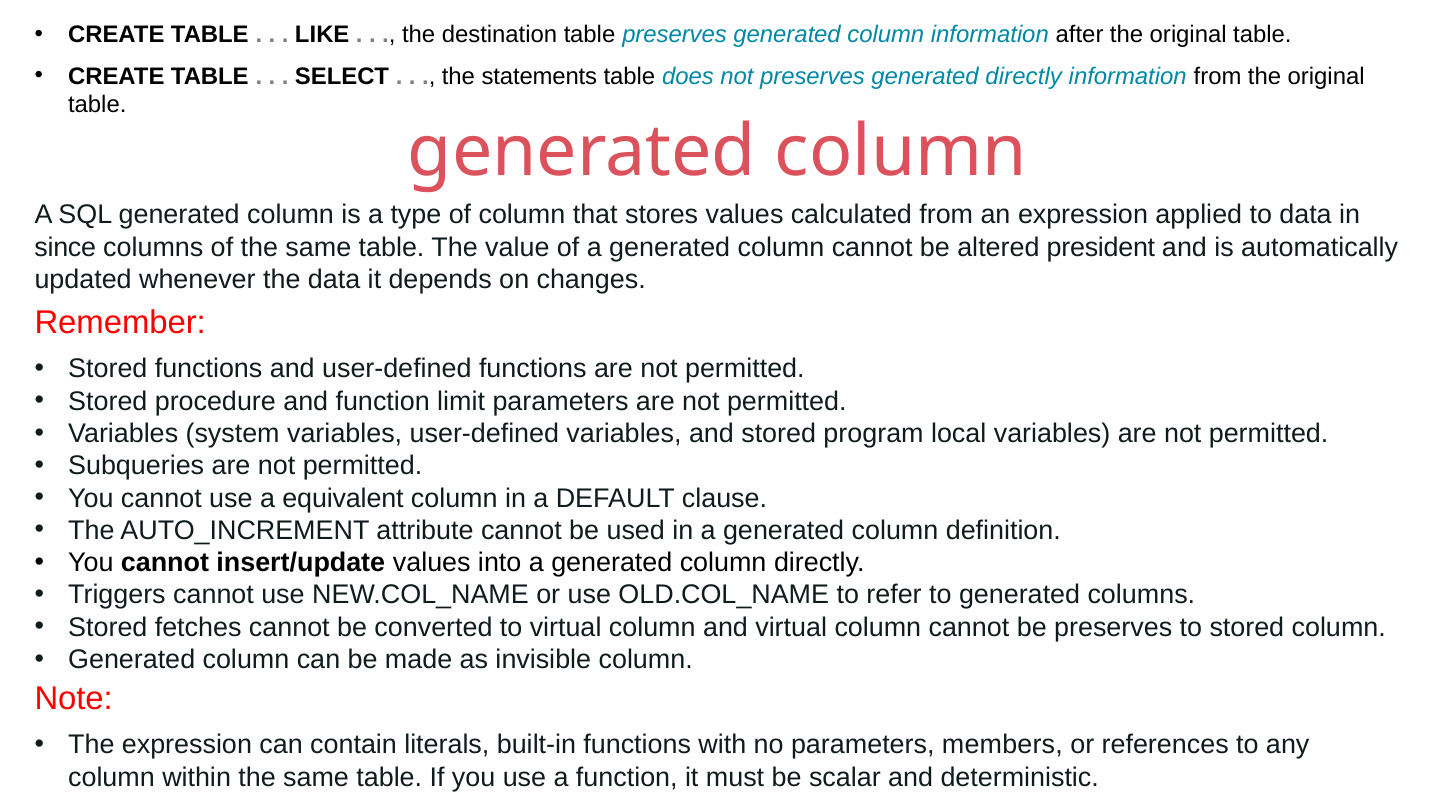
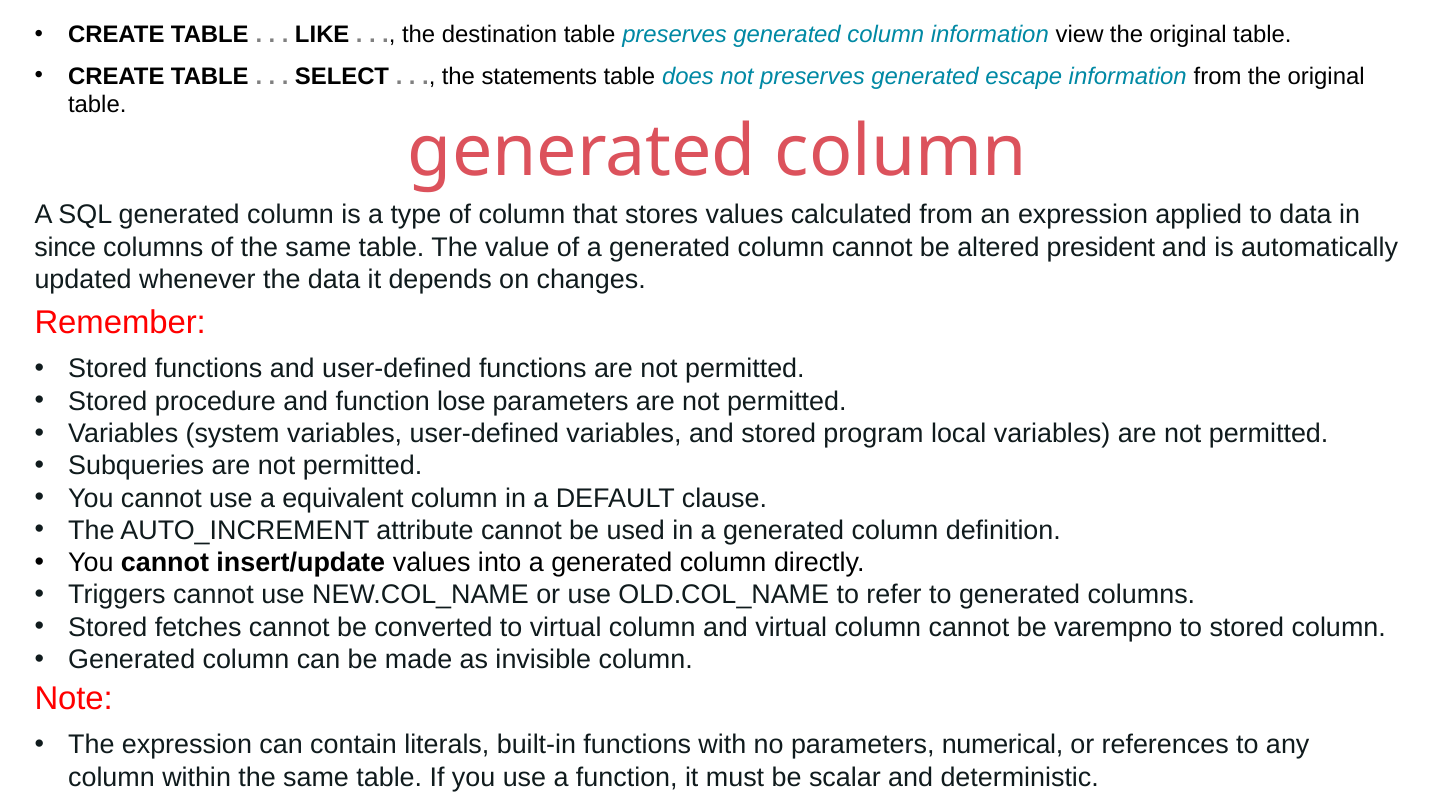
after: after -> view (1080, 35)
generated directly: directly -> escape (1024, 76)
limit: limit -> lose (461, 401)
be preserves: preserves -> varempno (1113, 627)
members: members -> numerical (1003, 745)
